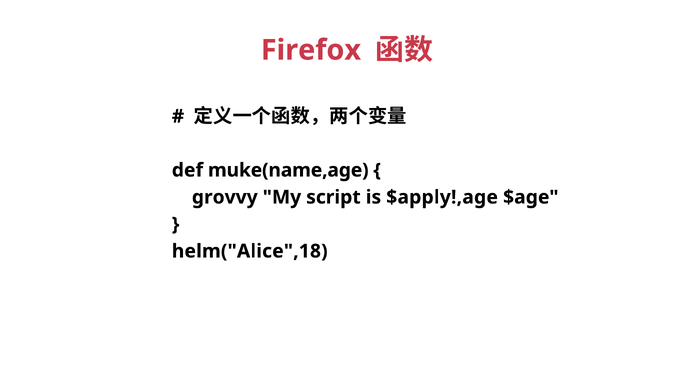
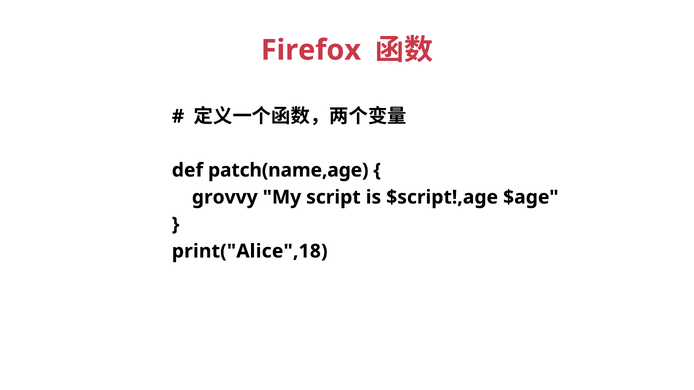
muke(name,age: muke(name,age -> patch(name,age (288, 170)
$apply!,age: $apply!,age -> $script!,age (442, 197)
helm("Alice",18: helm("Alice",18 -> print("Alice",18 (250, 251)
